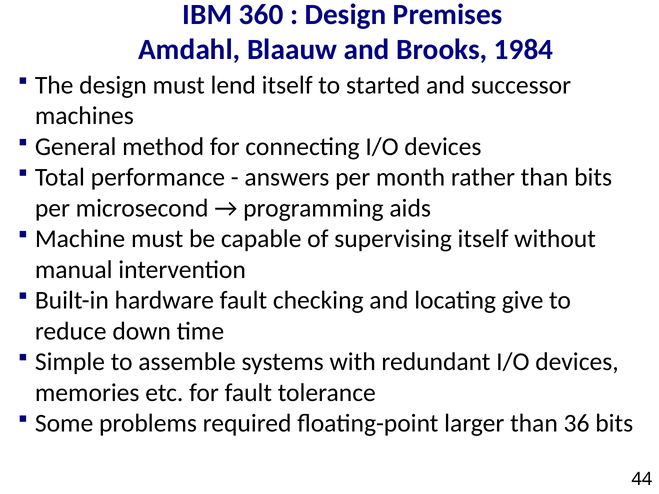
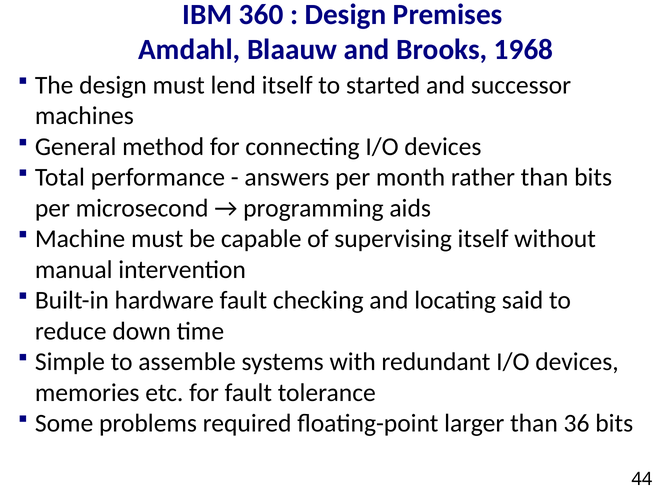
1984: 1984 -> 1968 (524, 50)
give: give -> said (523, 301)
